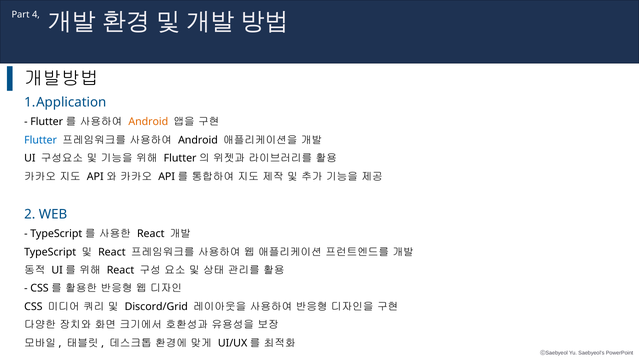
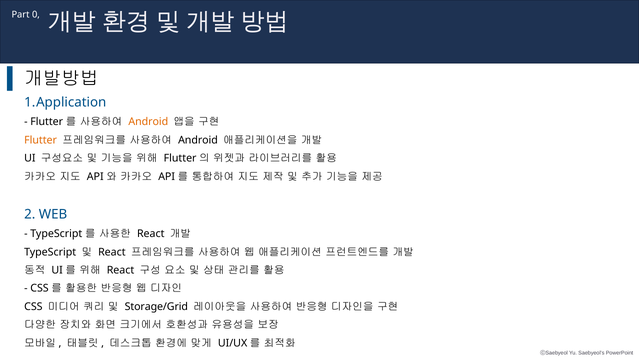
4: 4 -> 0 (36, 15)
Flutter colour: blue -> orange (41, 140)
Discord/Grid: Discord/Grid -> Storage/Grid (156, 306)
